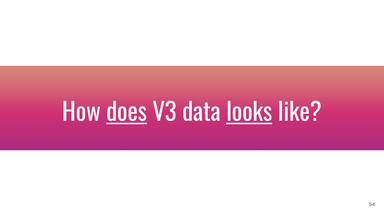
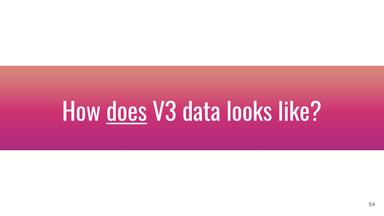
looks underline: present -> none (249, 113)
